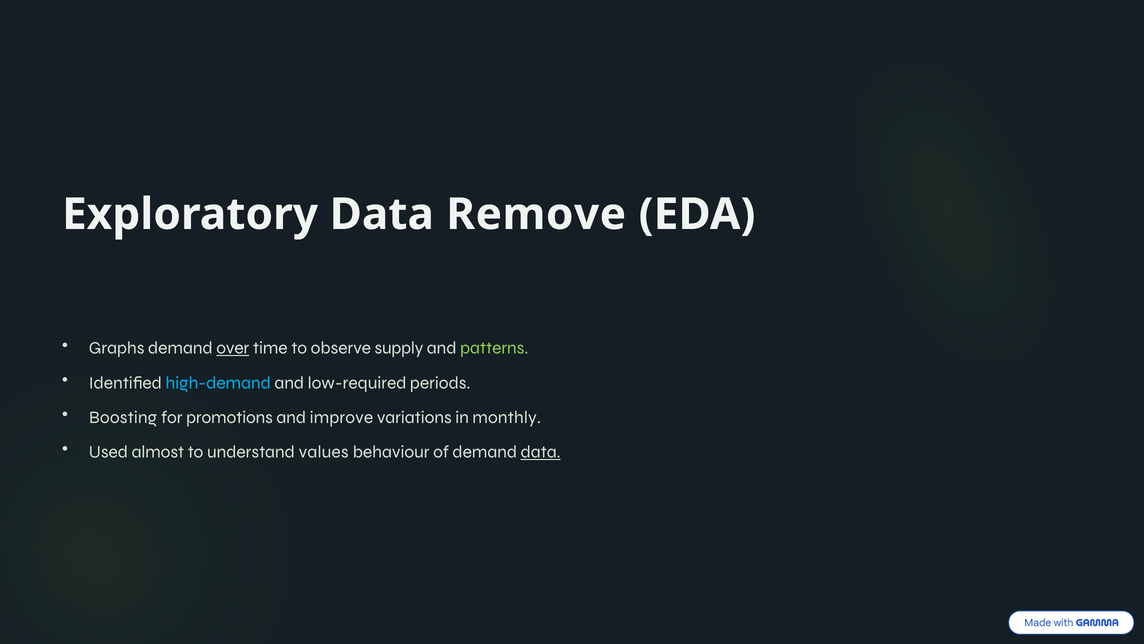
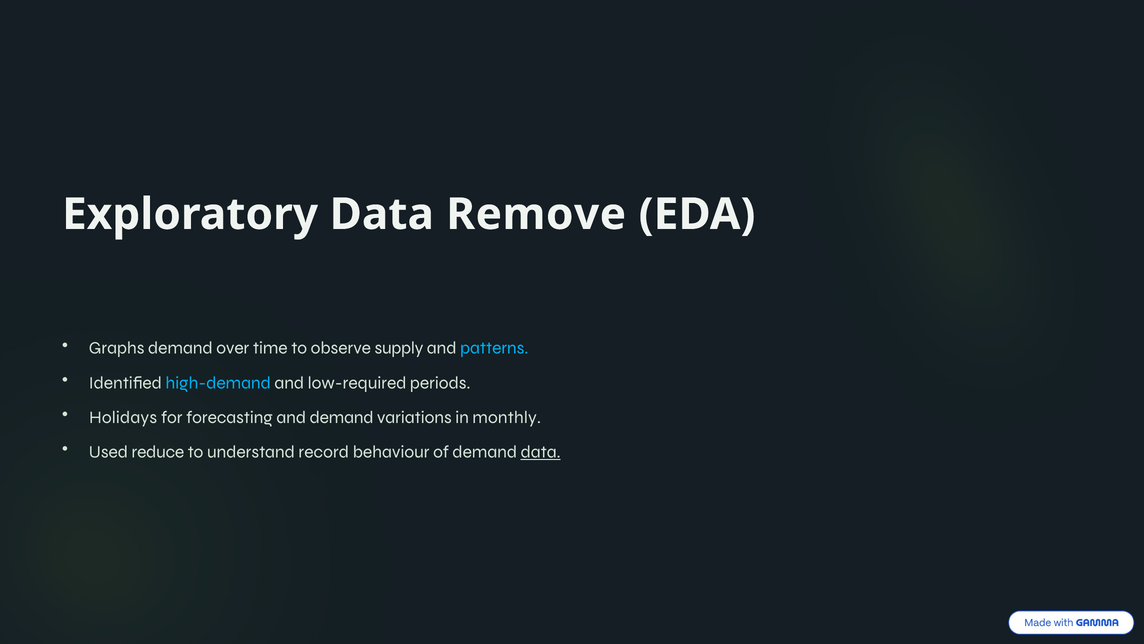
over underline: present -> none (233, 348)
patterns colour: light green -> light blue (494, 348)
Boosting: Boosting -> Holidays (123, 417)
promotions: promotions -> forecasting (229, 417)
and improve: improve -> demand (342, 417)
almost: almost -> reduce (158, 452)
values: values -> record (324, 452)
